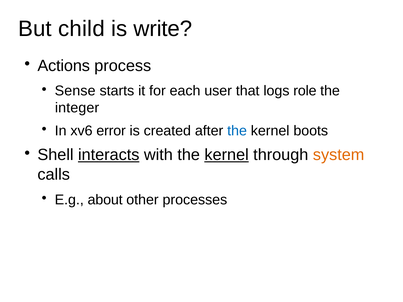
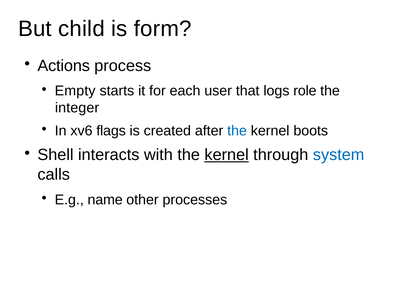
write: write -> form (163, 29)
Sense: Sense -> Empty (75, 91)
error: error -> flags (111, 131)
interacts underline: present -> none (109, 155)
system colour: orange -> blue (339, 155)
about: about -> name (105, 200)
